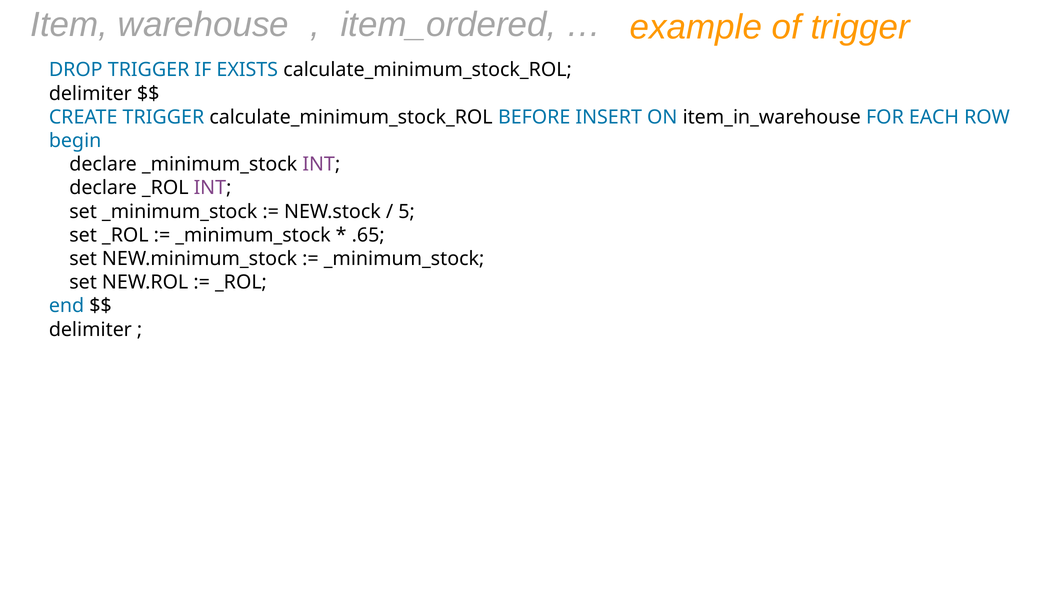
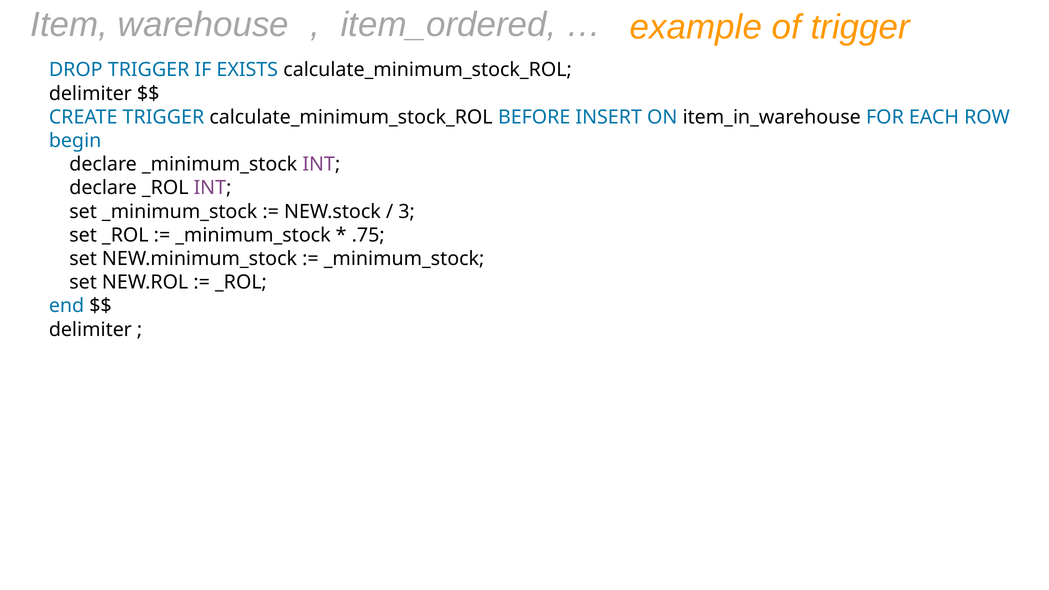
5: 5 -> 3 (407, 212)
.65: .65 -> .75 (368, 235)
